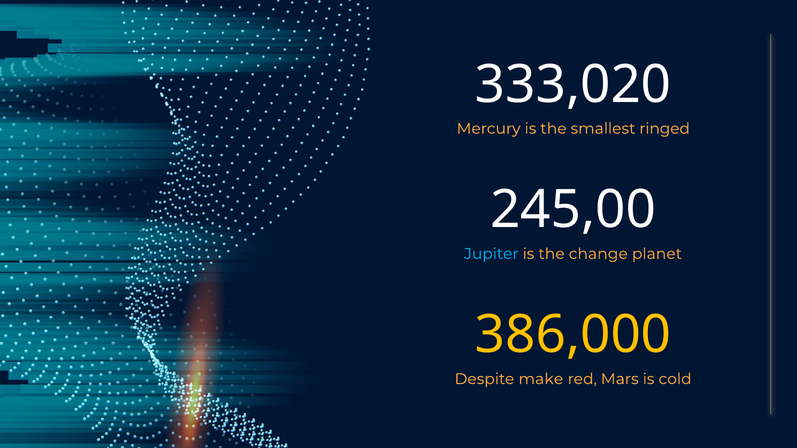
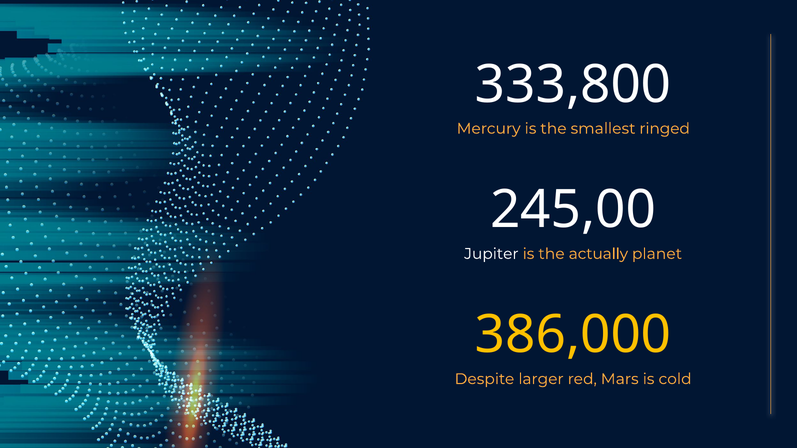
333,020: 333,020 -> 333,800 (573, 85)
Jupiter colour: light blue -> white (491, 254)
change: change -> actually (598, 254)
make: make -> larger (541, 379)
